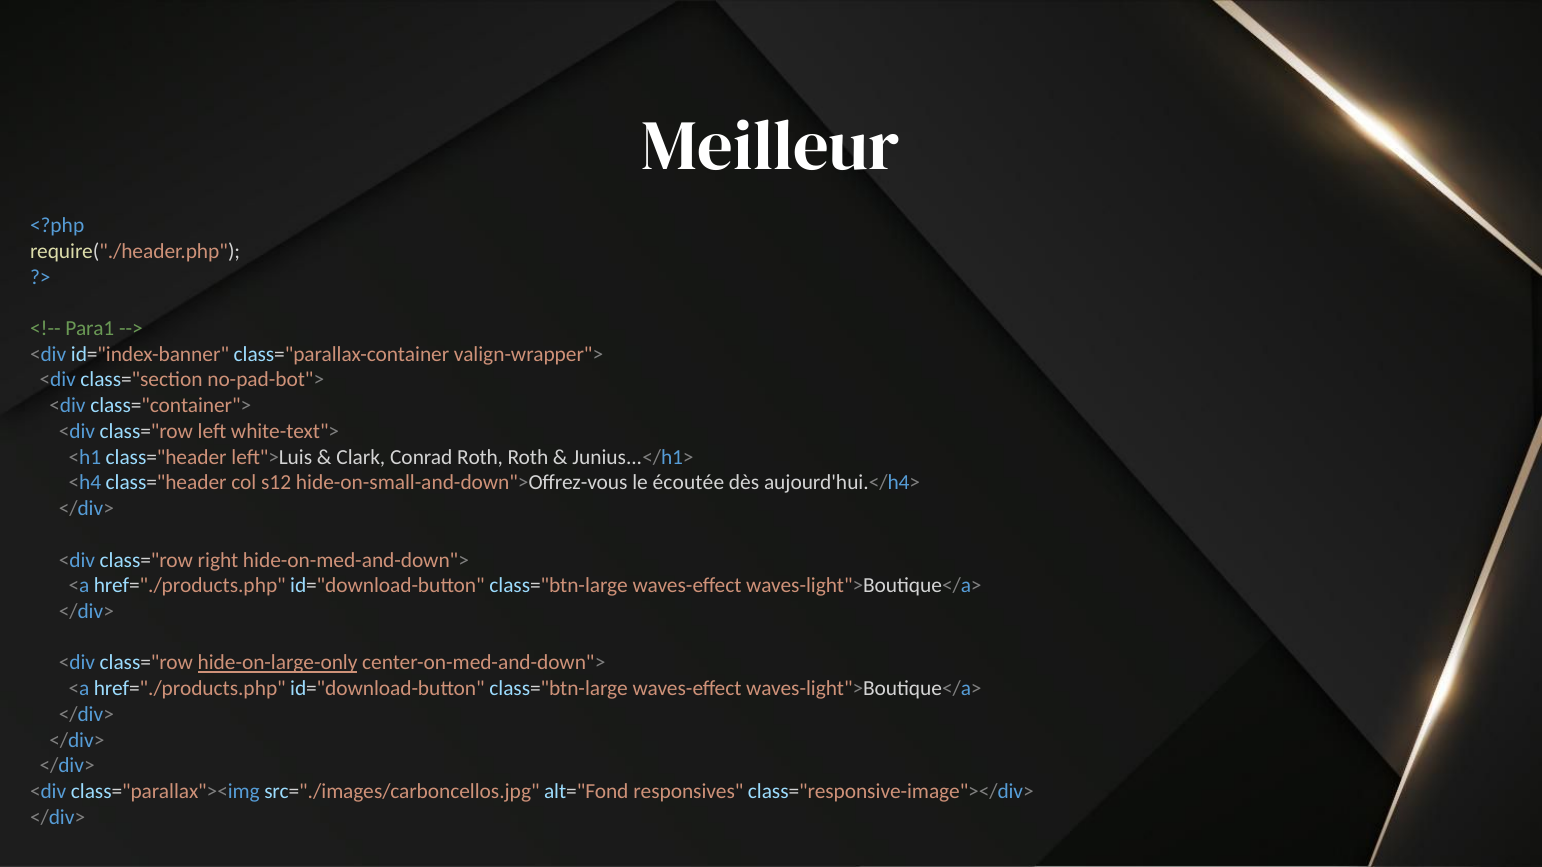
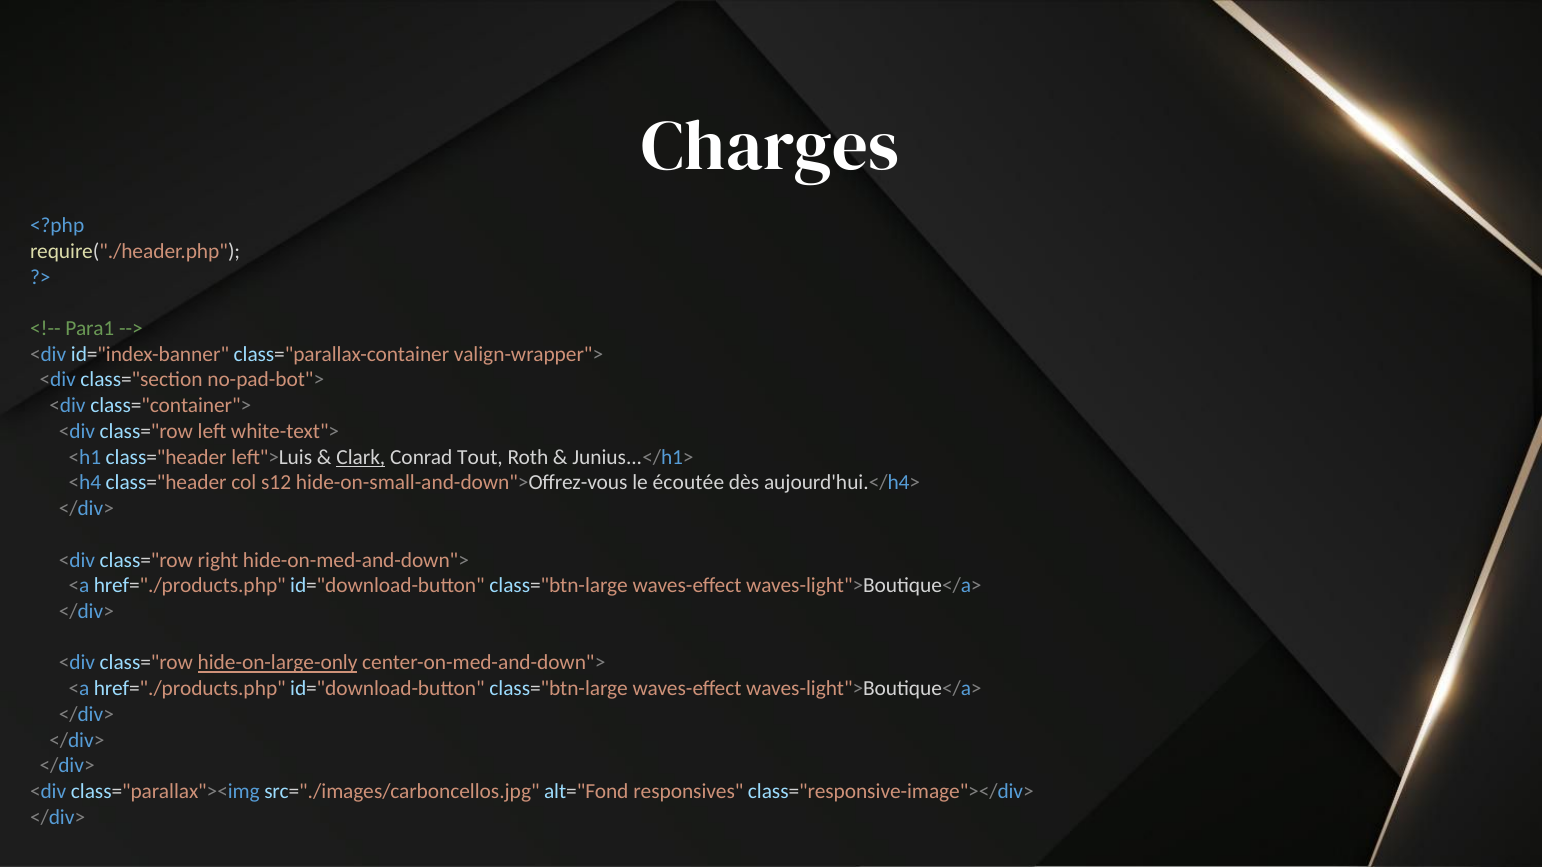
Meilleur: Meilleur -> Charges (771, 146)
Clark underline: none -> present (361, 457)
Conrad Roth: Roth -> Tout (480, 457)
